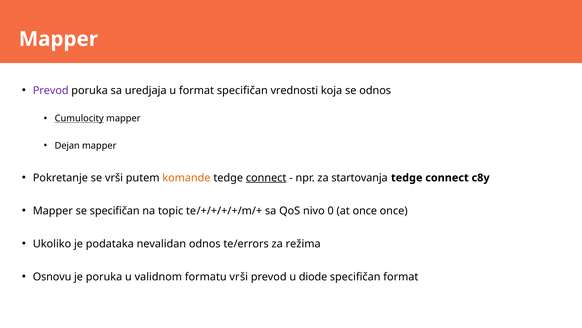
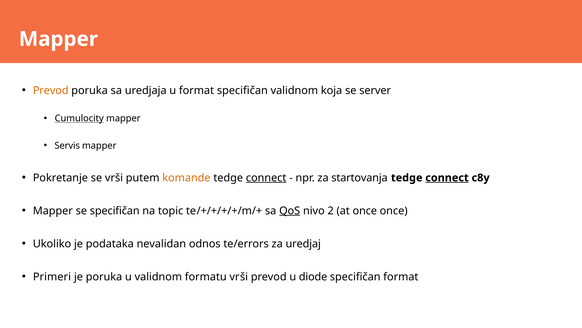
Prevod colour: purple -> orange (51, 90)
specifičan vrednosti: vrednosti -> validnom (294, 90)
se odnos: odnos -> server (375, 90)
Dejan: Dejan -> Servis (67, 145)
connect underline: none -> present (447, 177)
QoS underline: none -> present (290, 210)
0: 0 -> 2 (331, 210)
režima: režima -> uredjaj (303, 243)
Osnovu: Osnovu -> Primeri (52, 276)
